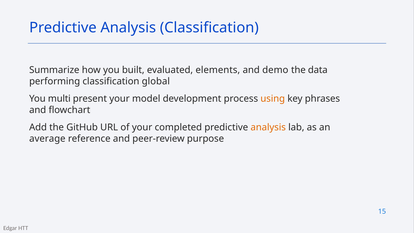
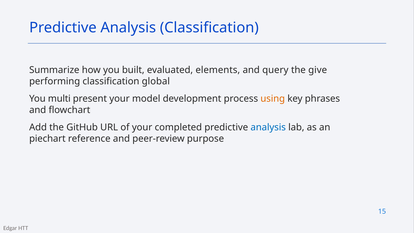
demo: demo -> query (275, 70)
data: data -> give (318, 70)
analysis colour: orange -> blue (268, 127)
average: average -> piechart (47, 139)
